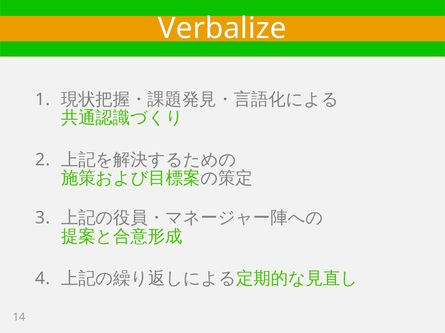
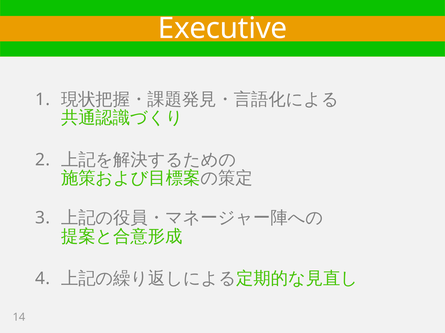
Verbalize: Verbalize -> Executive (223, 29)
